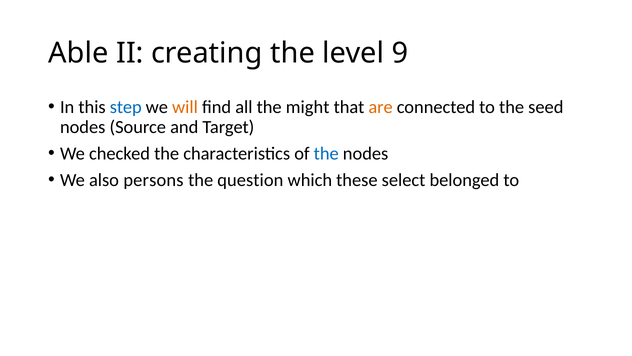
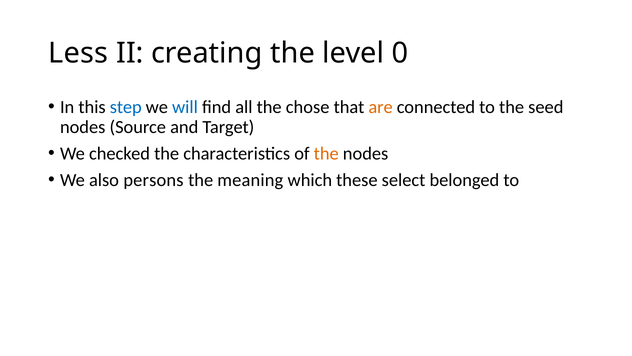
Able: Able -> Less (78, 53)
9: 9 -> 0 (400, 53)
will colour: orange -> blue (185, 107)
might: might -> chose (308, 107)
the colour: blue -> orange (326, 153)
question: question -> meaning (250, 180)
